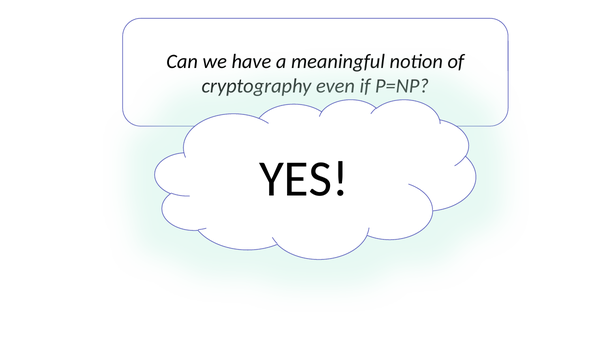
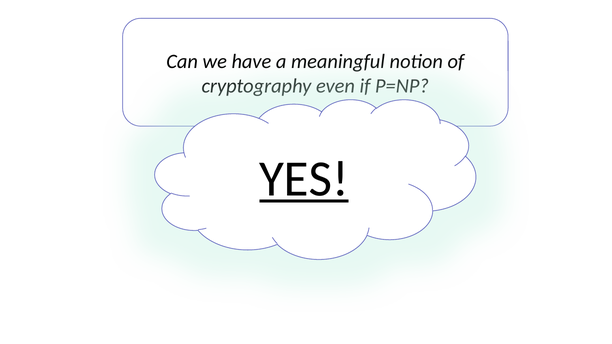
YES underline: none -> present (304, 179)
